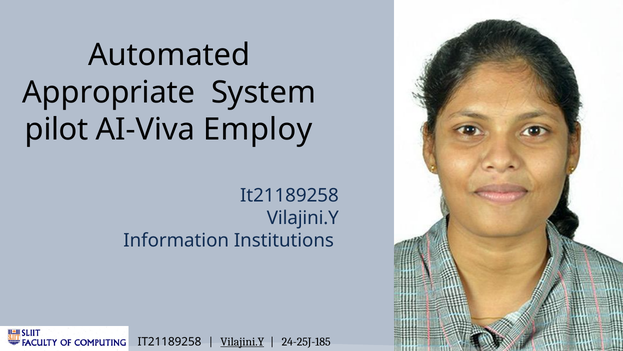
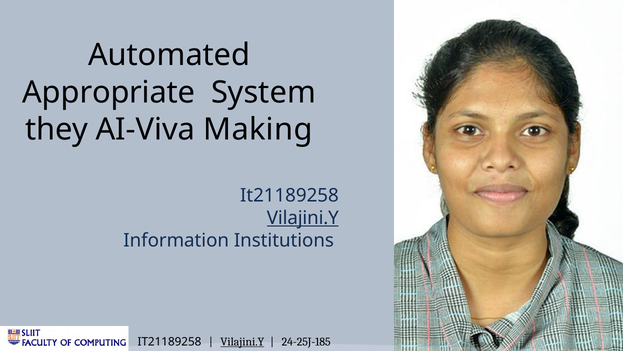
pilot: pilot -> they (57, 129)
Employ: Employ -> Making (258, 129)
Vilajini.Y underline: none -> present (303, 218)
